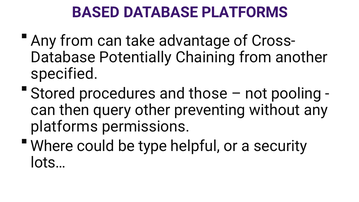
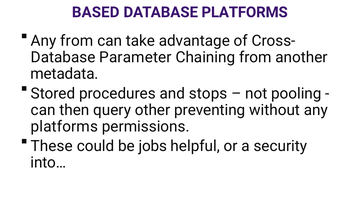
Potentially: Potentially -> Parameter (135, 57)
specified: specified -> metadata (64, 74)
those: those -> stops (208, 93)
Where: Where -> These (52, 146)
type: type -> jobs (153, 146)
lots…: lots… -> into… (48, 163)
